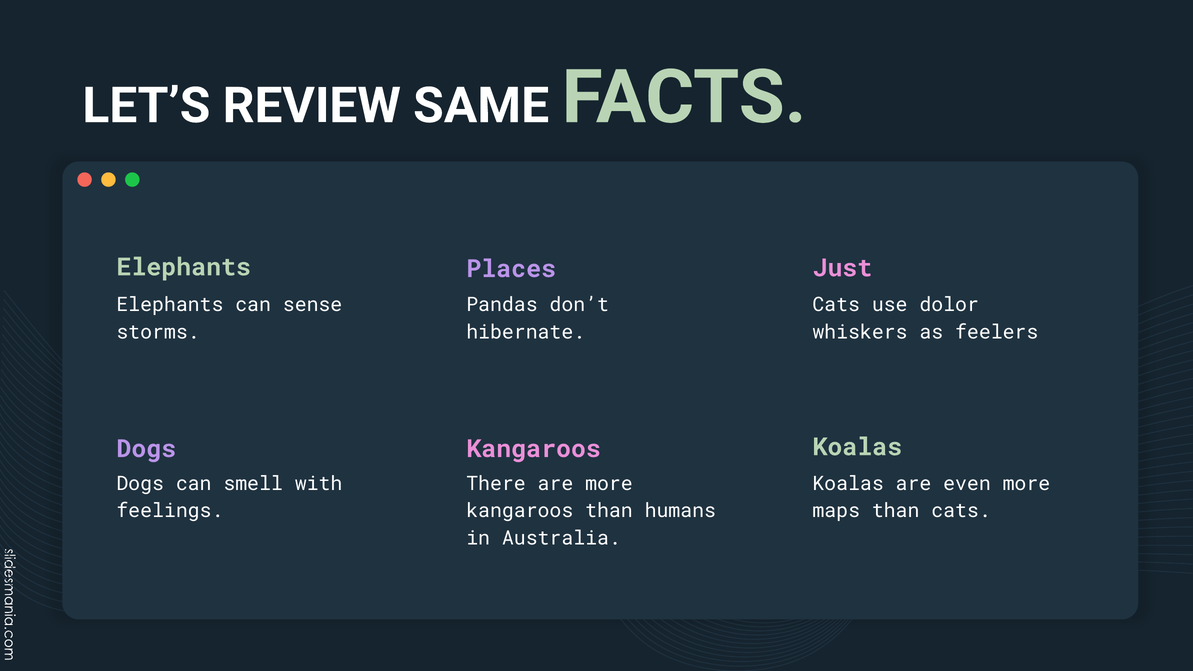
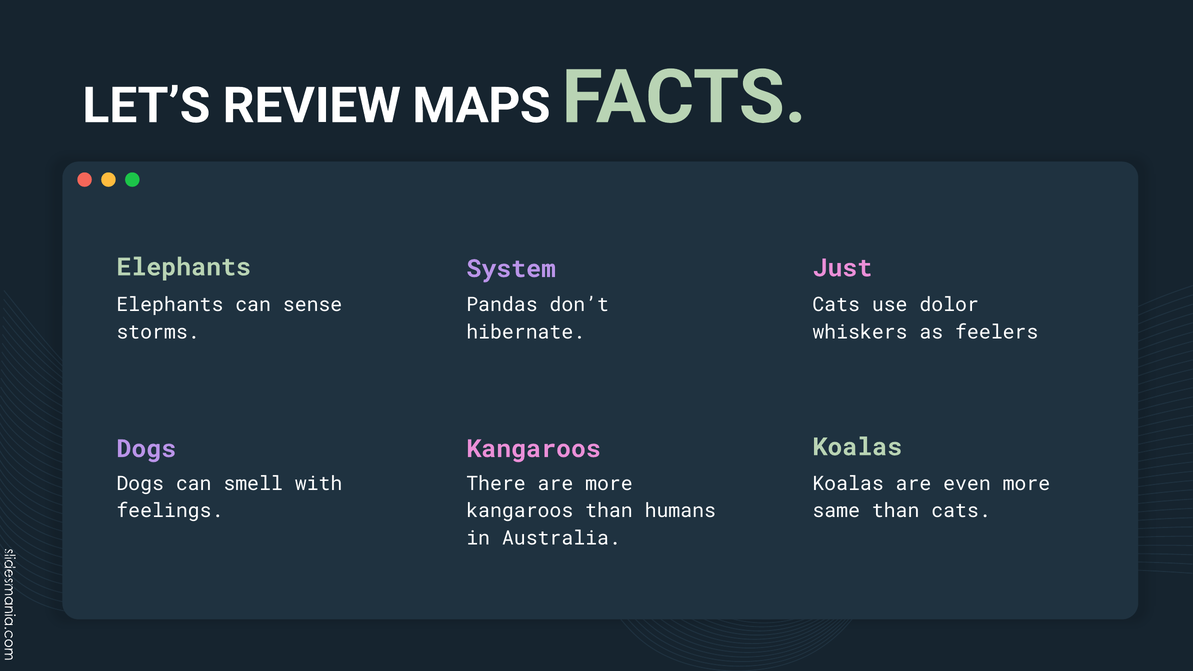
SAME: SAME -> MAPS (481, 106)
Places: Places -> System (511, 269)
maps: maps -> same (836, 511)
